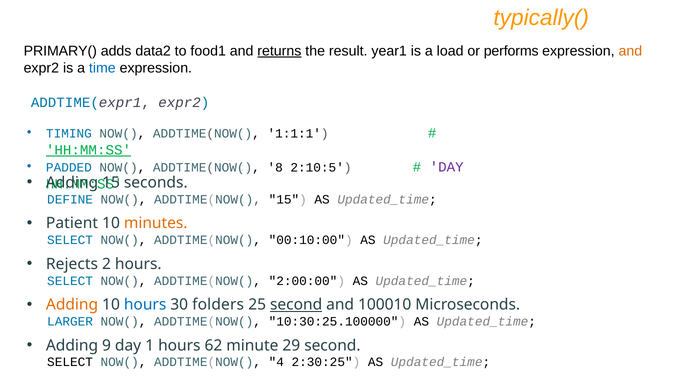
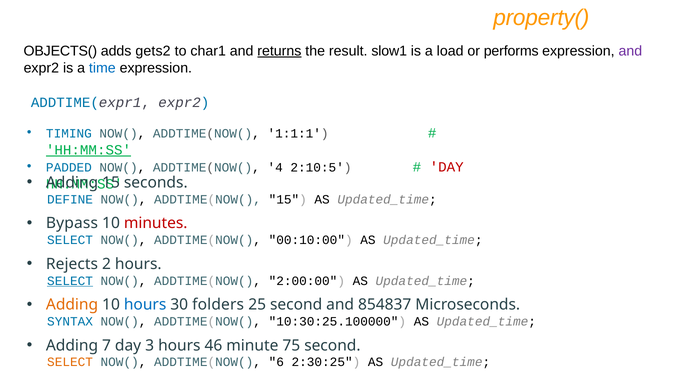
typically(: typically( -> property( (541, 18)
PRIMARY(: PRIMARY( -> OBJECTS( (60, 51)
data2: data2 -> gets2 (153, 51)
food1: food1 -> char1 (208, 51)
year1: year1 -> slow1 (389, 51)
and colour: orange -> purple (630, 51)
8: 8 -> 4 (275, 167)
DAY colour: purple -> red (447, 167)
Patient: Patient -> Bypass (72, 223)
minutes colour: orange -> red (156, 223)
SELECT underline: none -> present (70, 281)
second underline: present -> none (296, 305)
100010: 100010 -> 854837 (385, 305)
LARGER: LARGER -> SYNTAX (70, 321)
9: 9 -> 7 (107, 345)
1: 1 -> 3 (150, 345)
62: 62 -> 46 (213, 345)
29: 29 -> 75 (291, 345)
SELECT colour: black -> orange (70, 362)
4: 4 -> 6 (276, 362)
